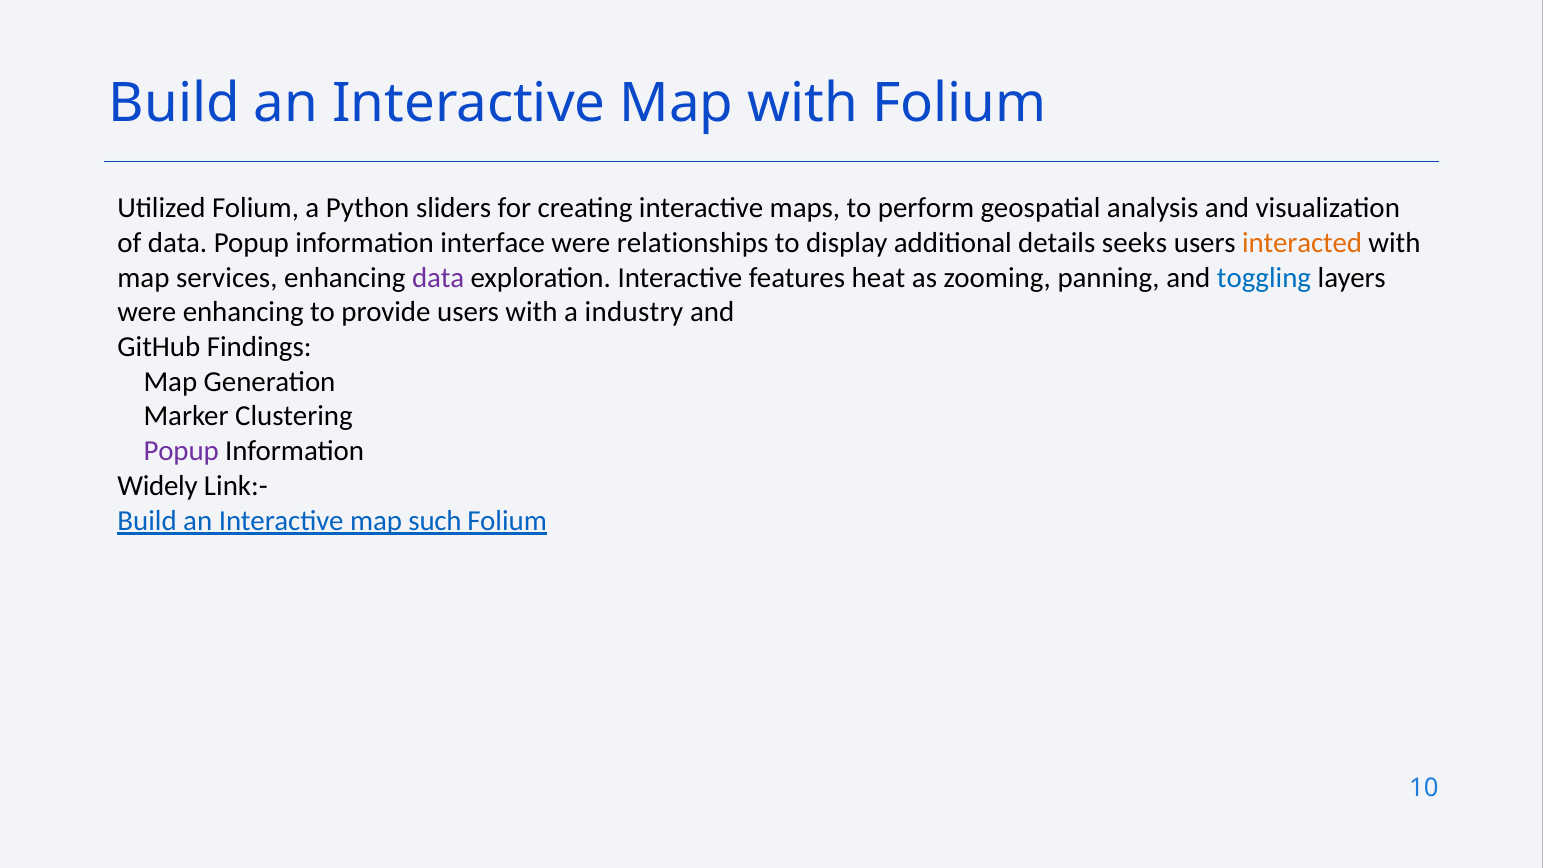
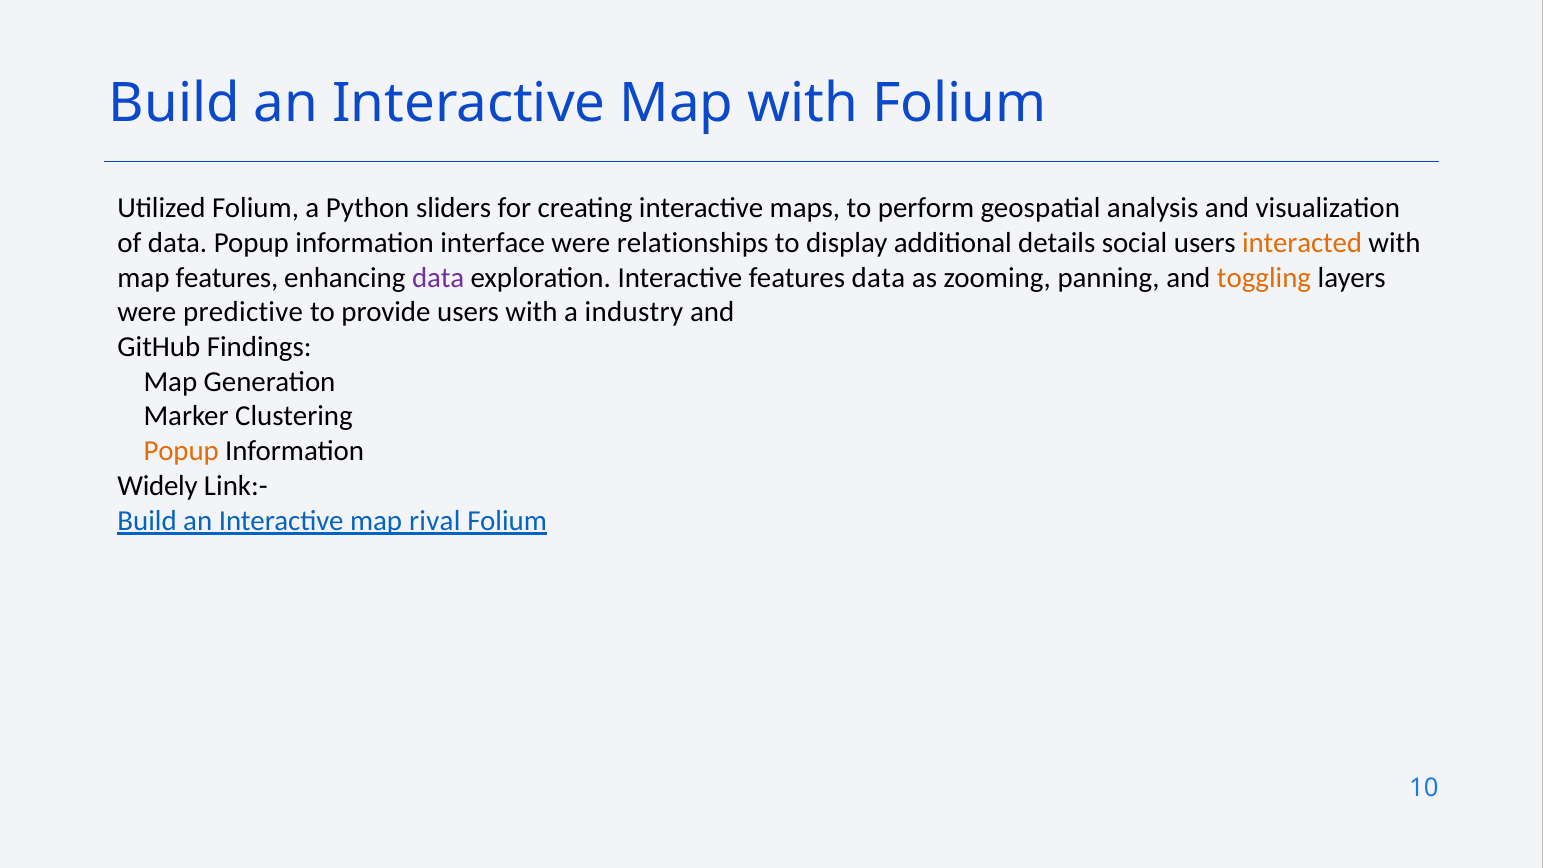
seeks: seeks -> social (1135, 243)
map services: services -> features (227, 278)
features heat: heat -> data (878, 278)
toggling colour: blue -> orange (1264, 278)
were enhancing: enhancing -> predictive (243, 312)
Popup colour: purple -> orange (181, 451)
such: such -> rival (435, 521)
